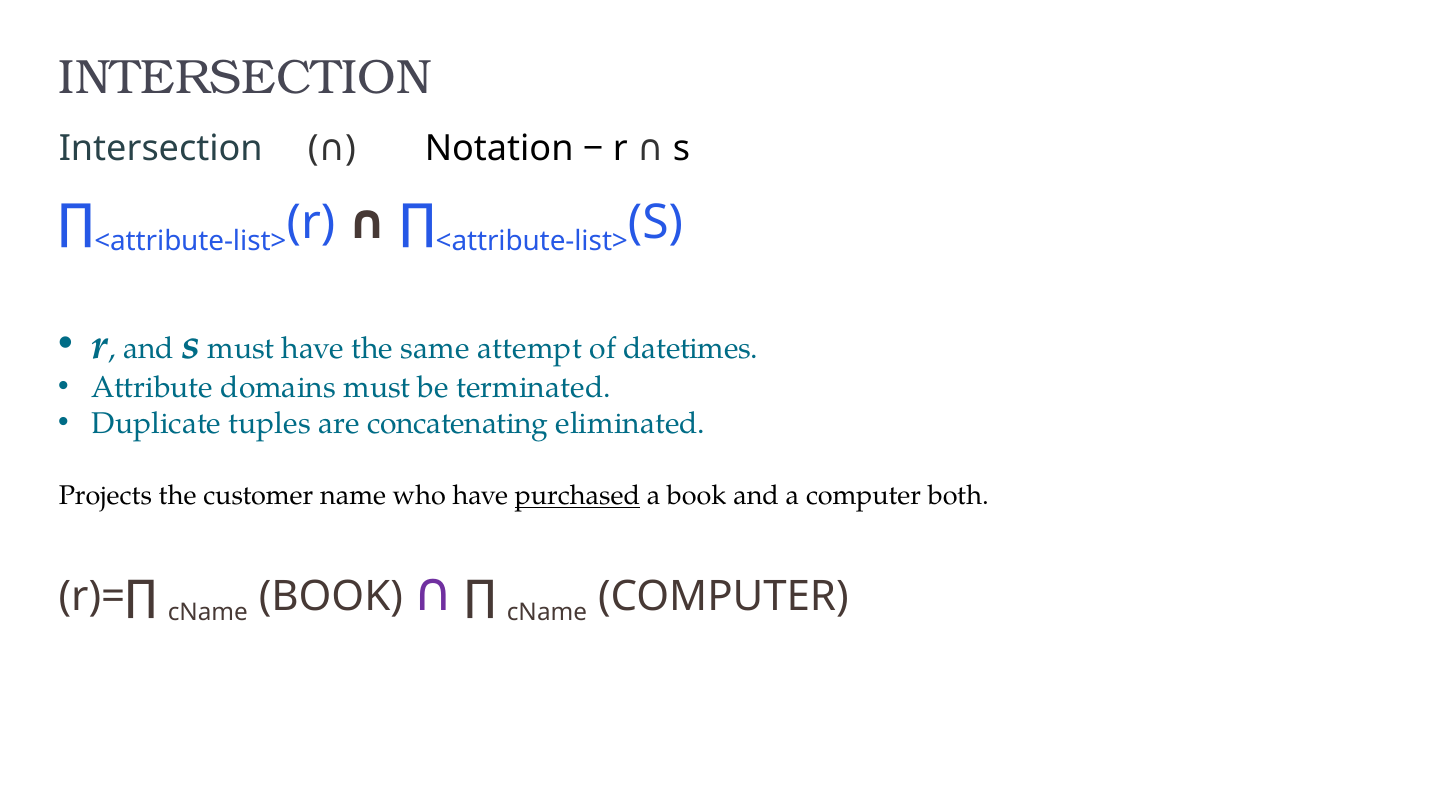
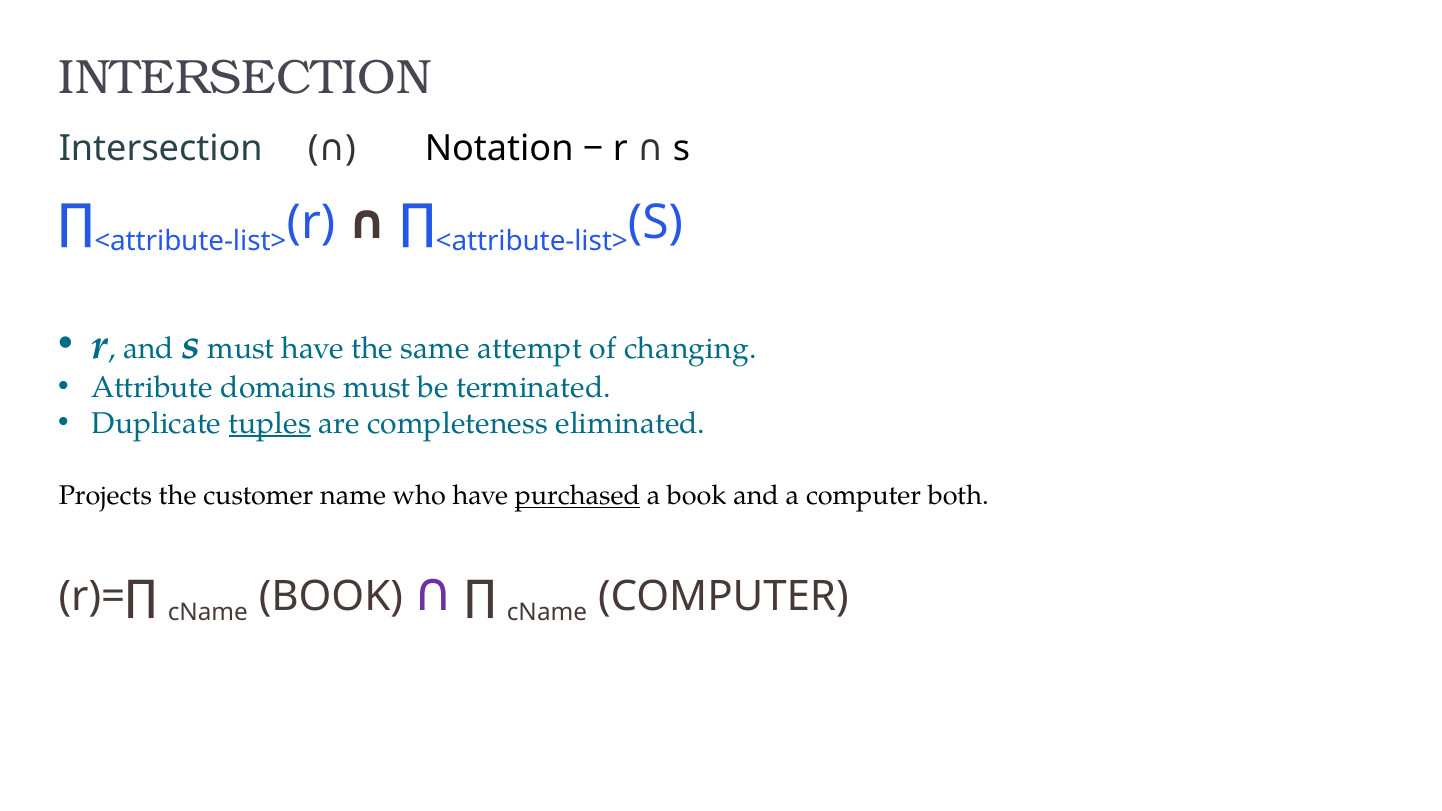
datetimes: datetimes -> changing (691, 349)
tuples underline: none -> present (270, 423)
concatenating: concatenating -> completeness (458, 423)
